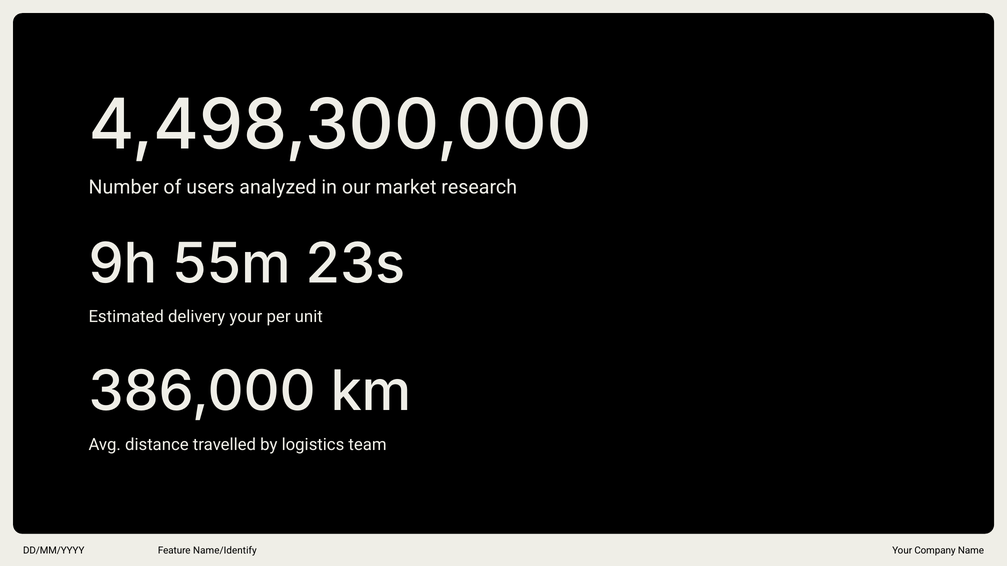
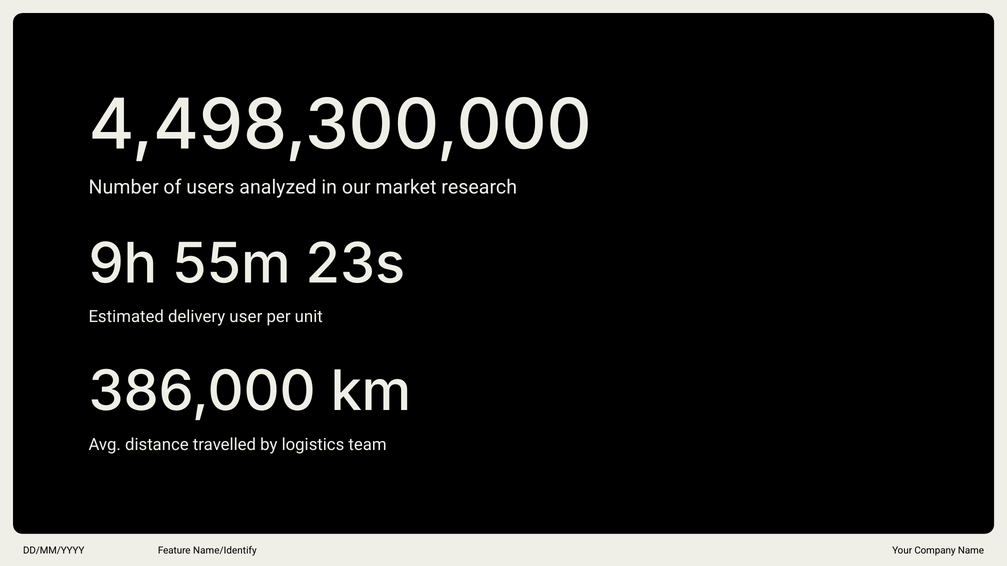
delivery your: your -> user (246, 317)
